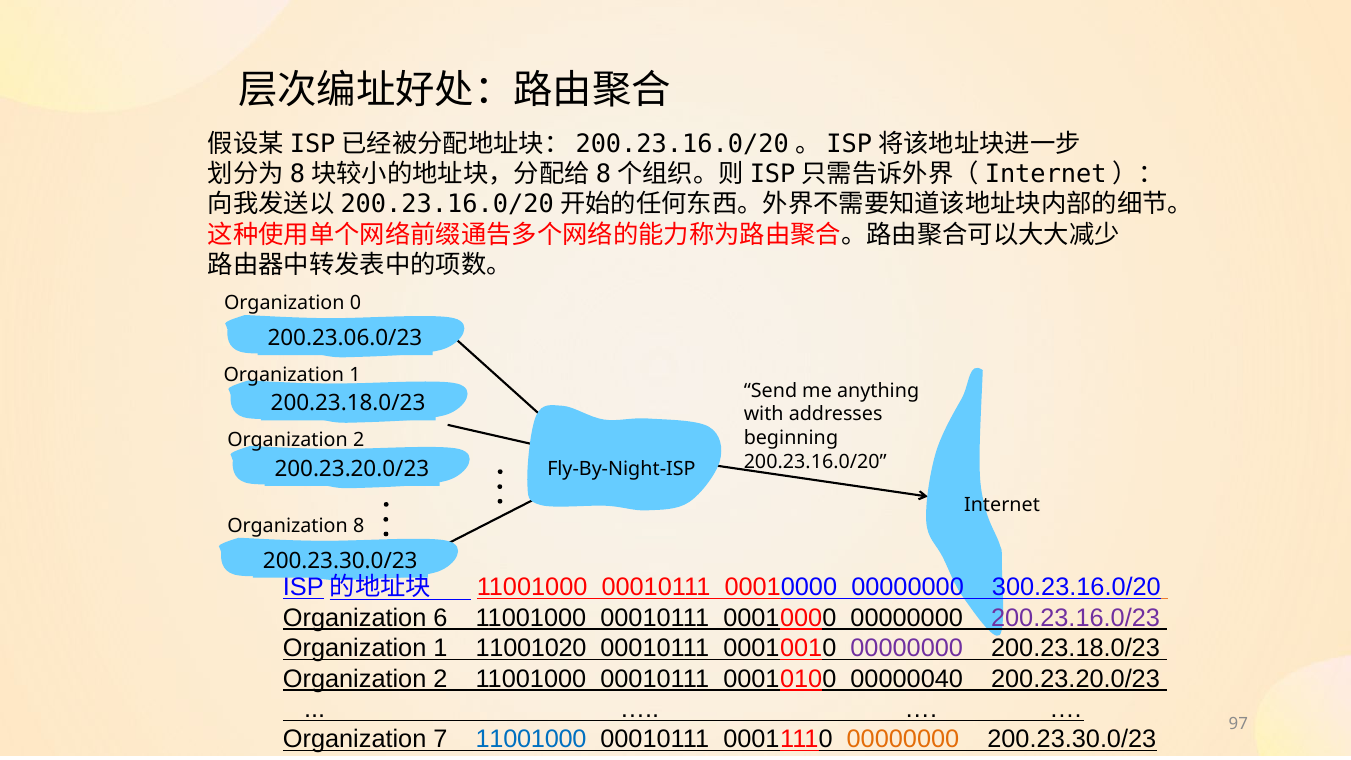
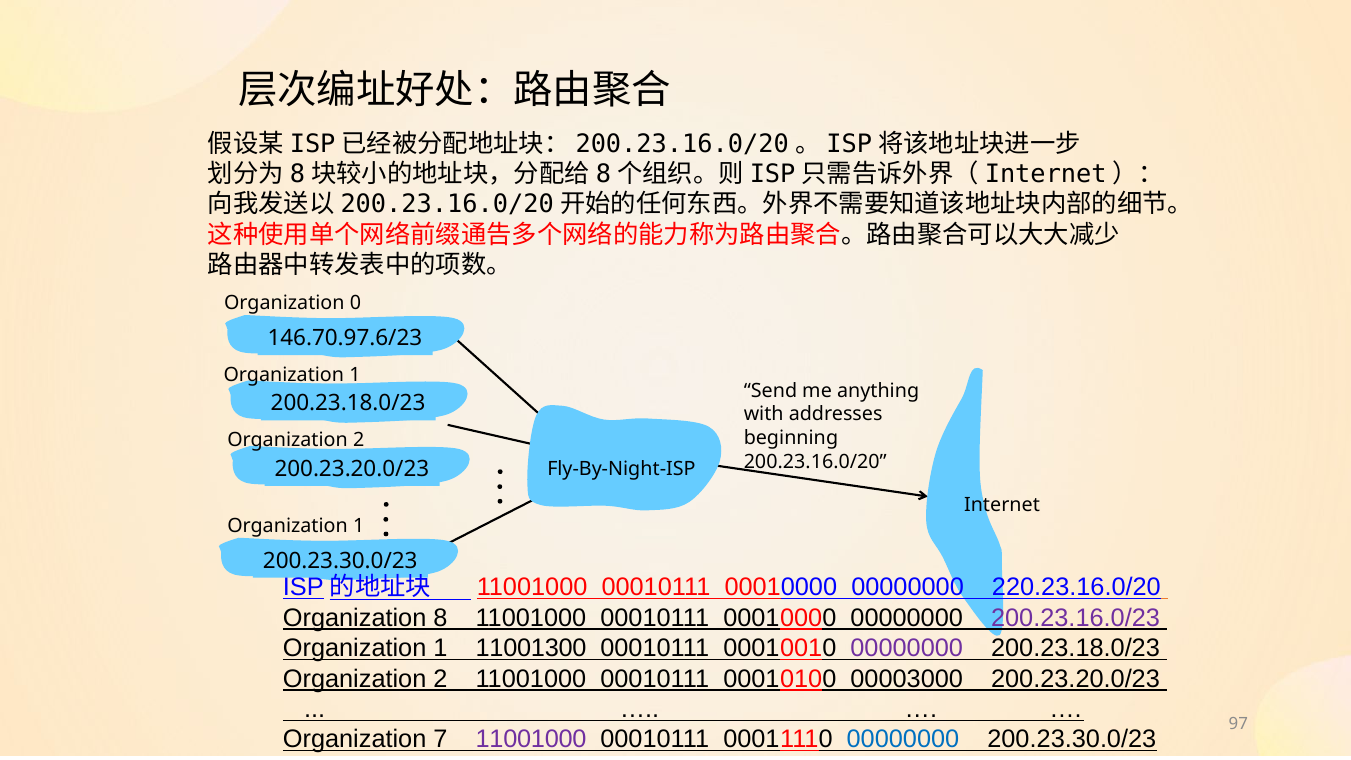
200.23.06.0/23: 200.23.06.0/23 -> 146.70.97.6/23 (345, 338)
8: 8 -> 1 (359, 526)
300.23.16.0/20: 300.23.16.0/20 -> 220.23.16.0/20 (1076, 587)
6: 6 -> 8 (440, 618)
11001020: 11001020 -> 11001300 (531, 648)
00000040: 00000040 -> 00003000 (907, 679)
11001000 colour: blue -> purple (531, 739)
00000000 colour: orange -> blue (903, 739)
